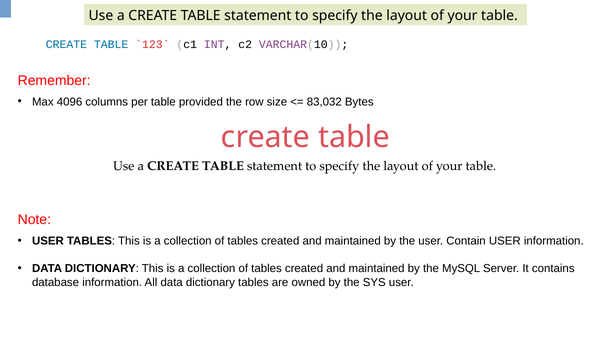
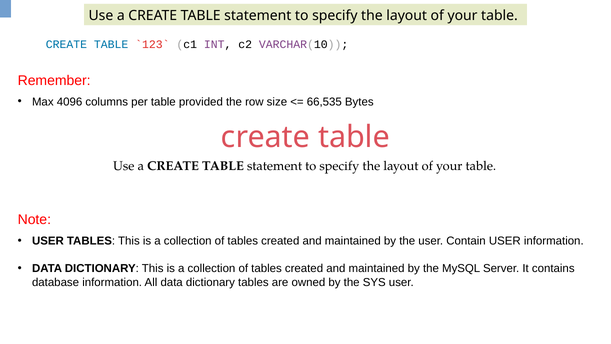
83,032: 83,032 -> 66,535 (324, 102)
